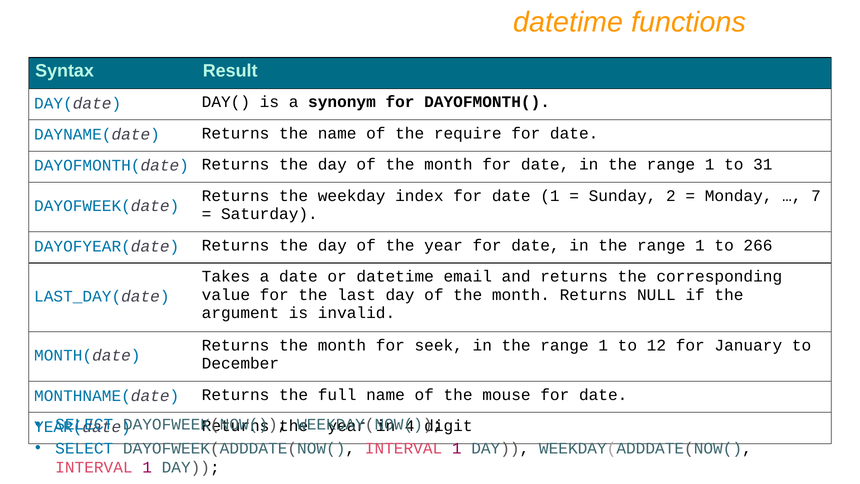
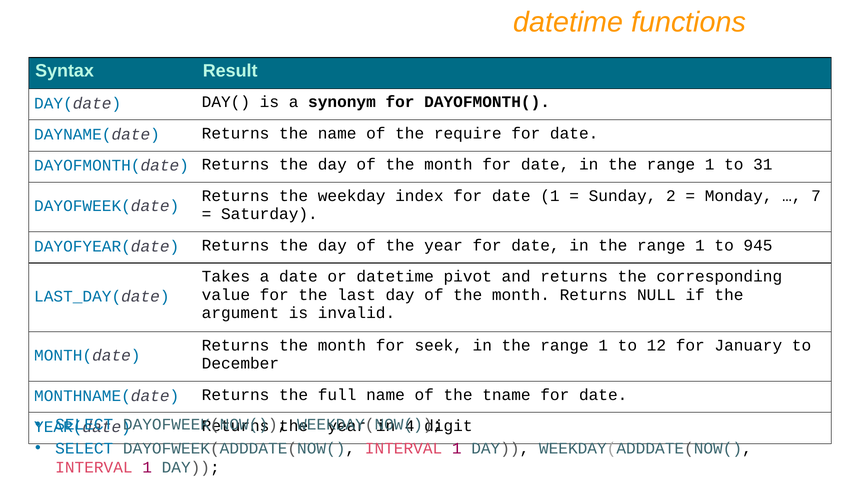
266: 266 -> 945 (758, 245)
email: email -> pivot (468, 276)
mouse: mouse -> tname (506, 395)
